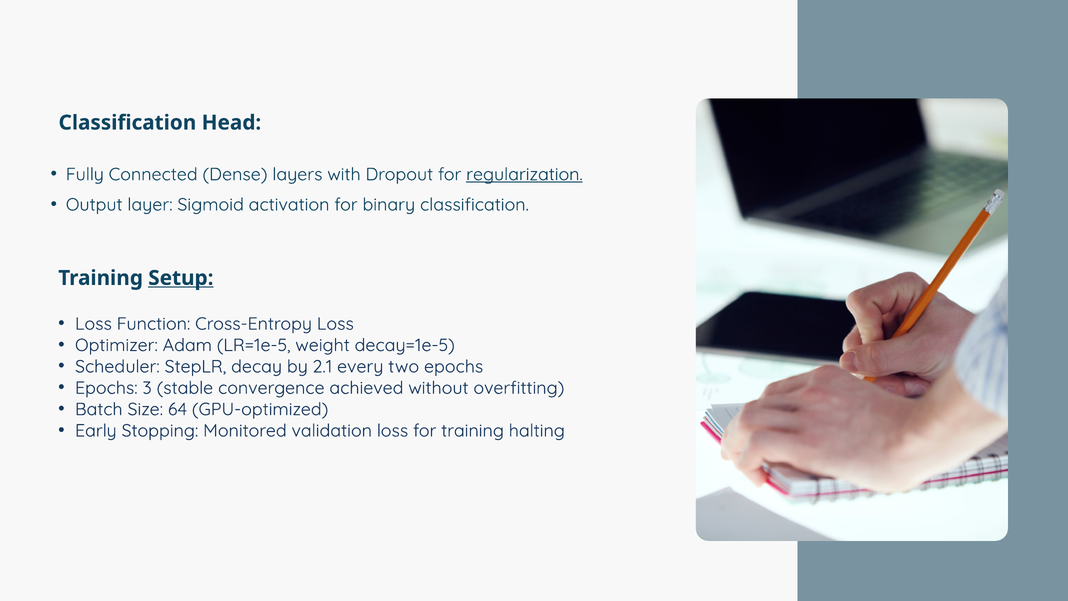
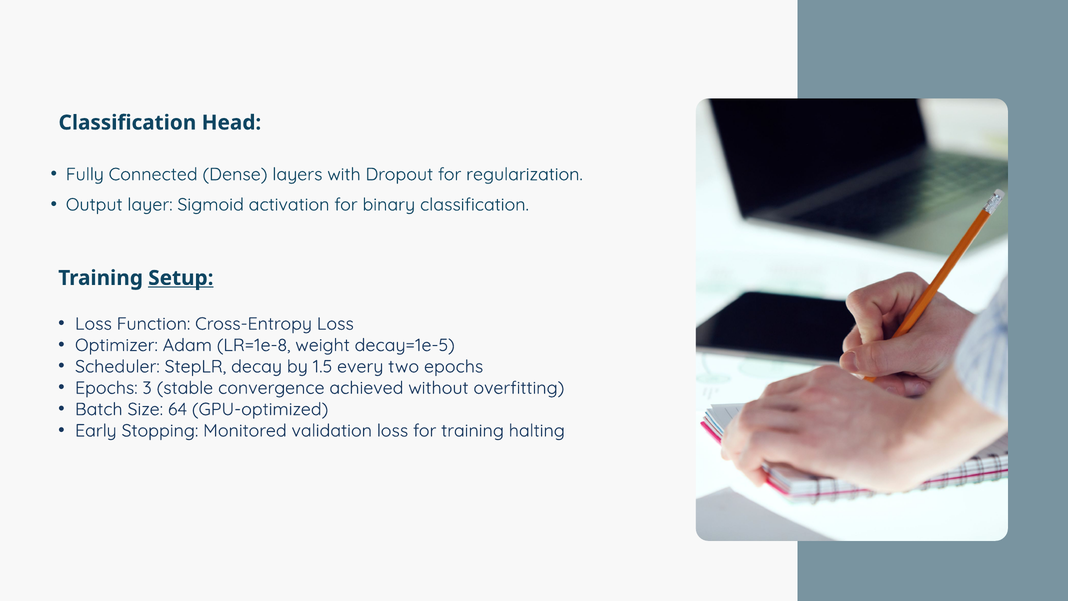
regularization underline: present -> none (524, 174)
LR=1e-5: LR=1e-5 -> LR=1e-8 (254, 345)
2.1: 2.1 -> 1.5 (322, 366)
